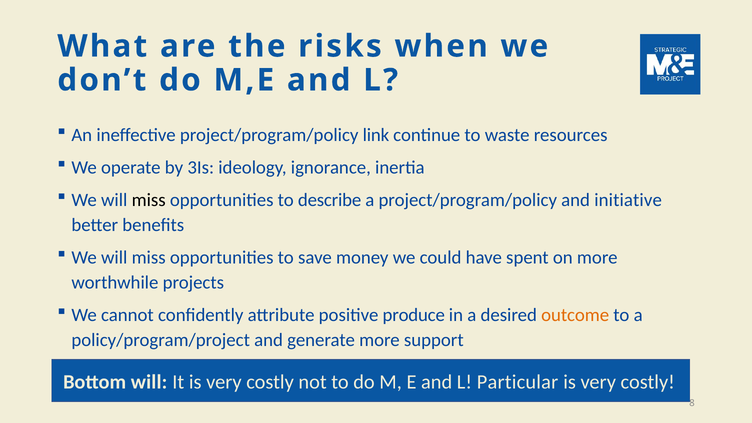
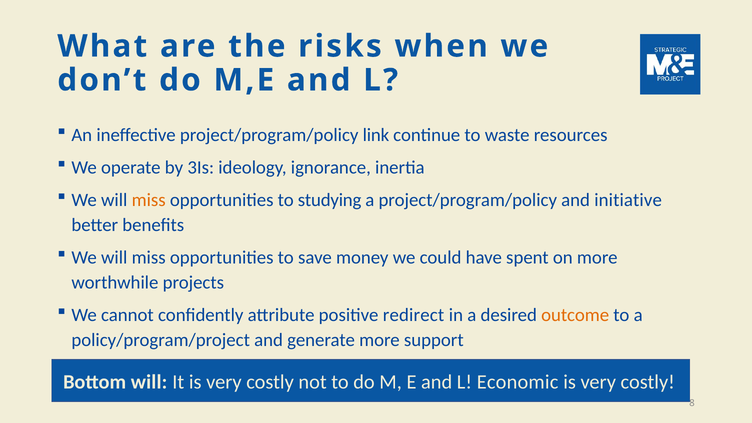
miss colour: black -> orange (149, 200)
describe: describe -> studying (330, 200)
produce: produce -> redirect (414, 315)
Particular: Particular -> Economic (518, 382)
